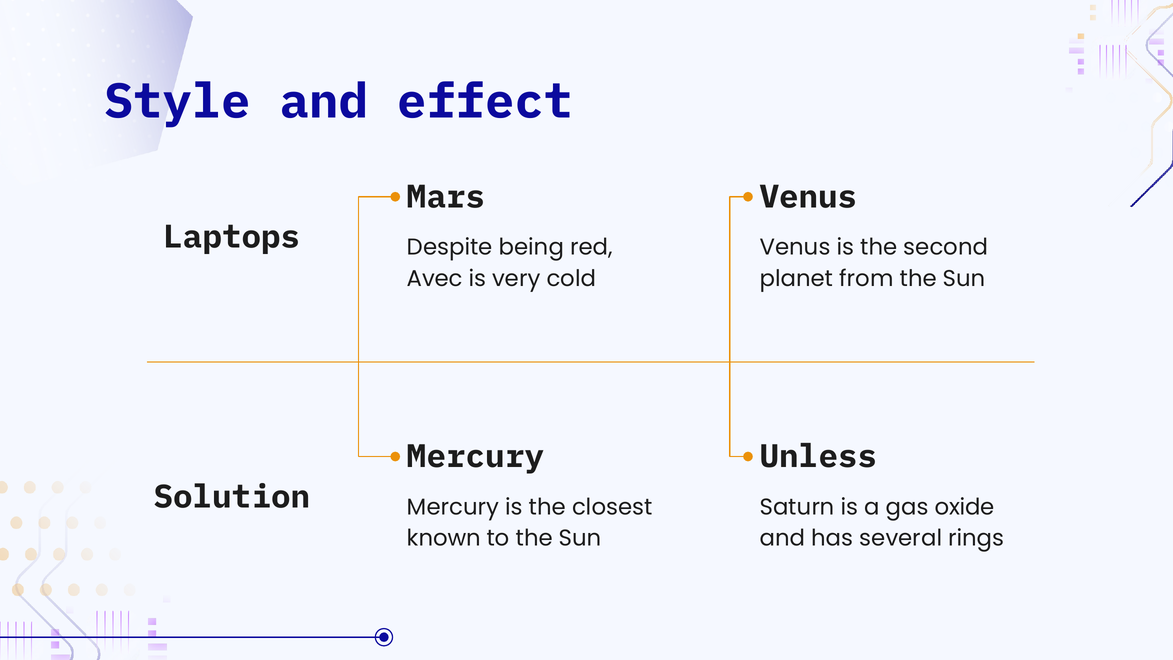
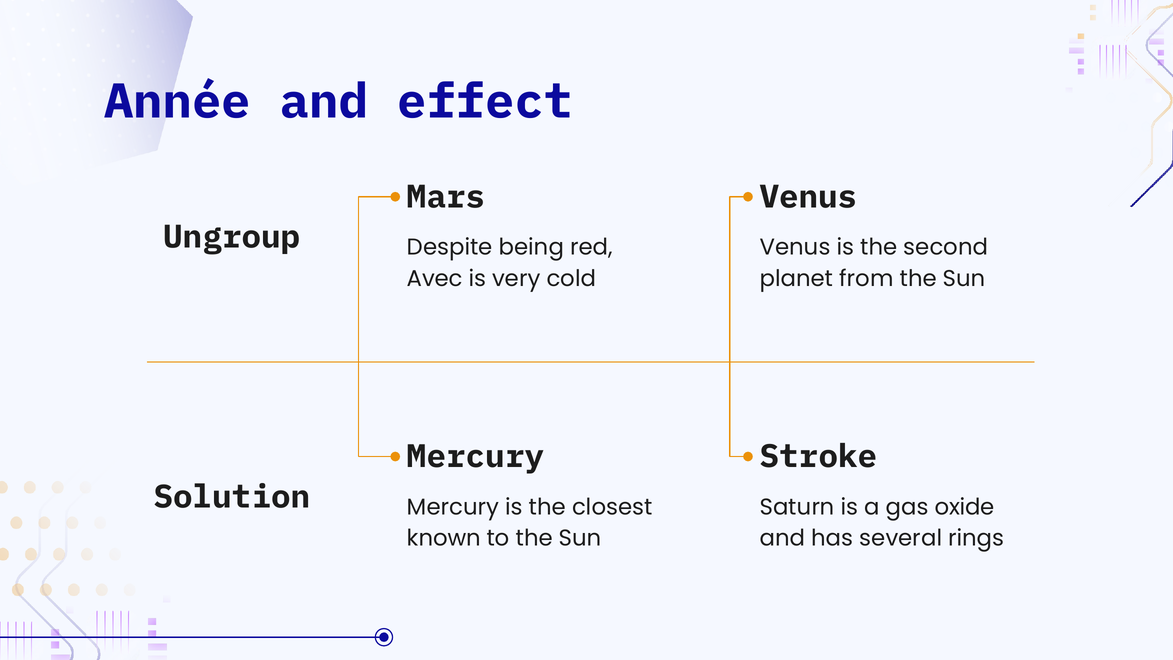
Style: Style -> Année (177, 102)
Laptops: Laptops -> Ungroup (232, 237)
Unless: Unless -> Stroke (818, 457)
